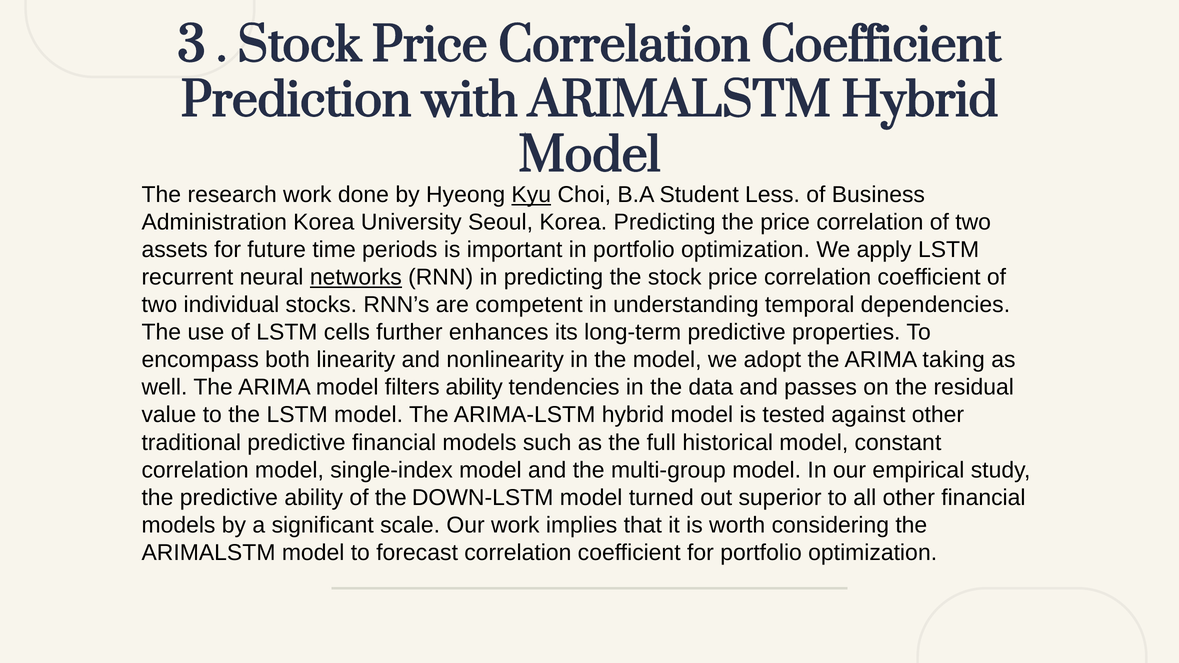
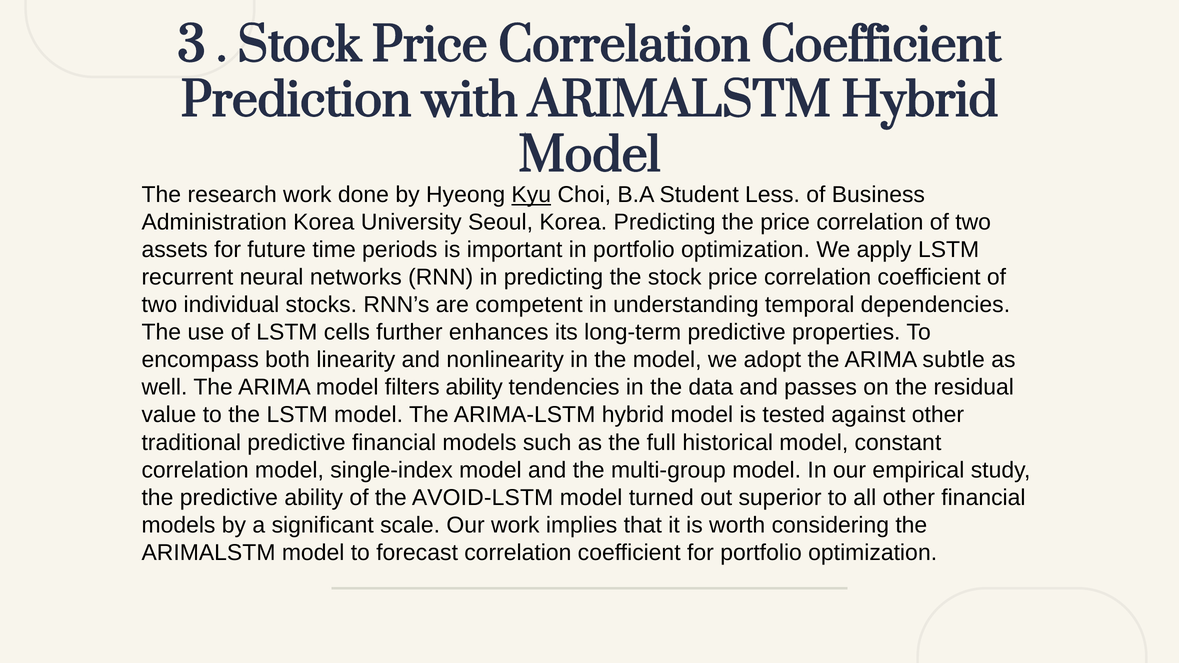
networks underline: present -> none (356, 277)
taking: taking -> subtle (954, 360)
DOWN-LSTM: DOWN-LSTM -> AVOID-LSTM (483, 498)
